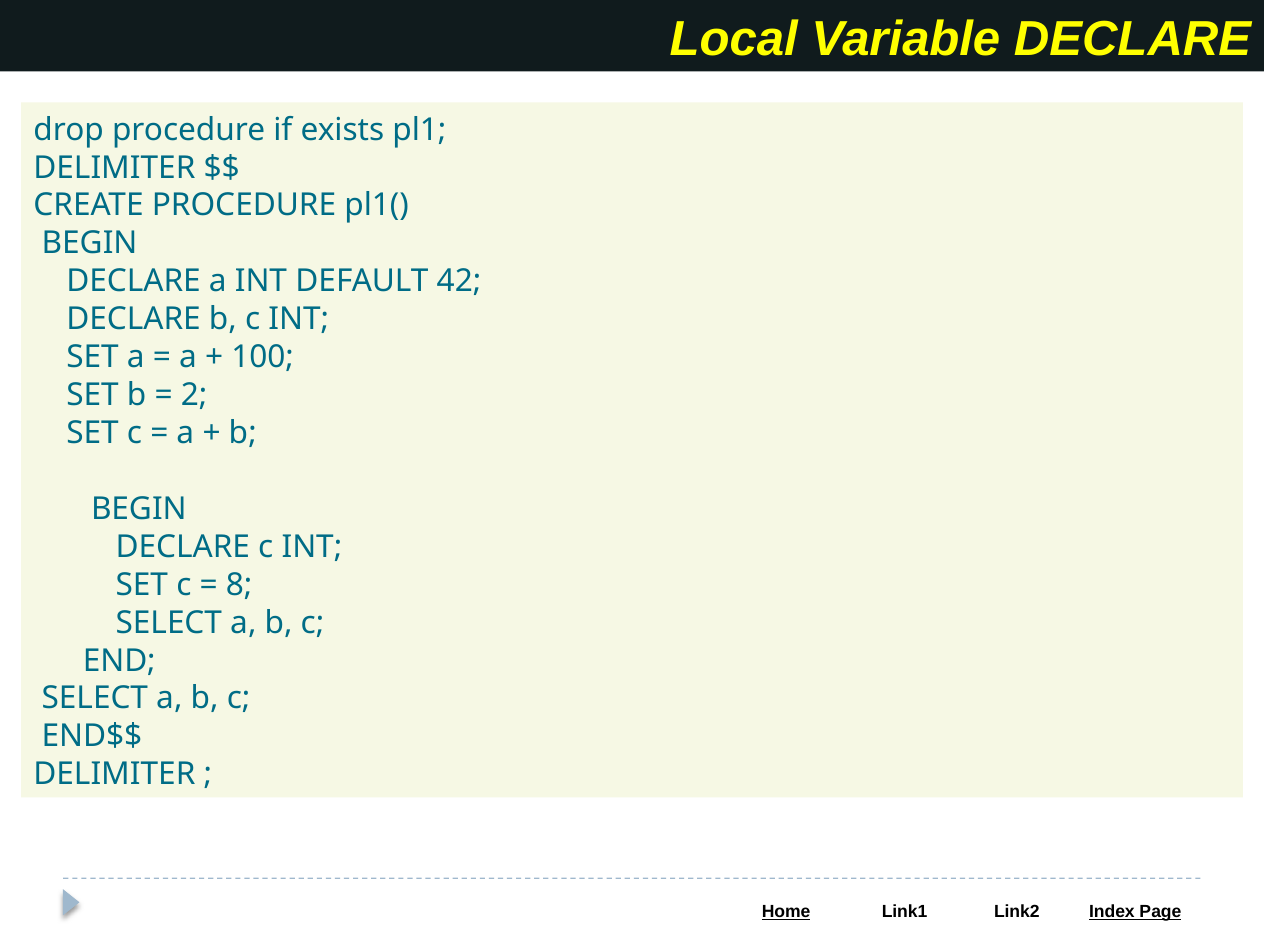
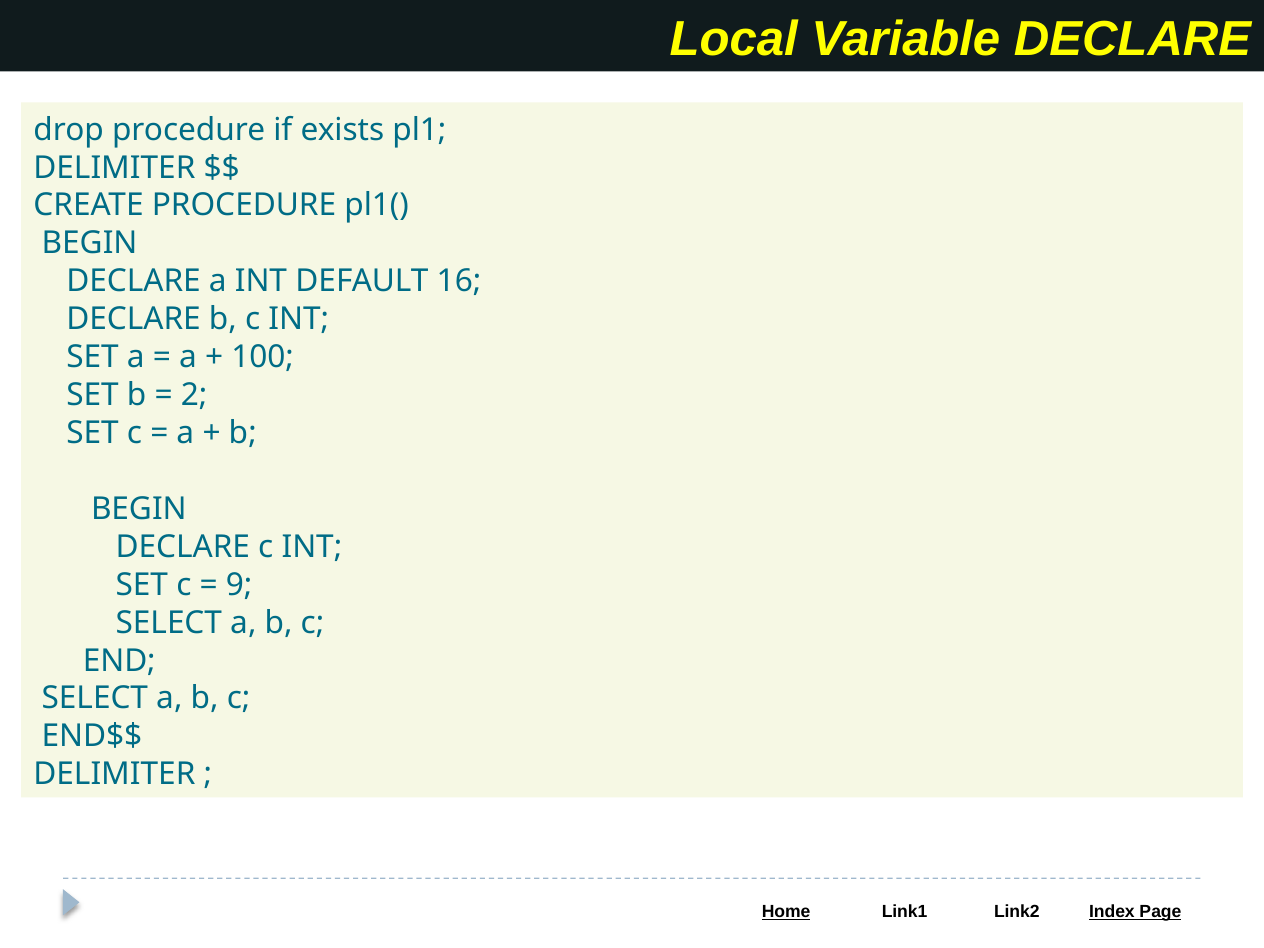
42: 42 -> 16 (459, 281)
8: 8 -> 9 (239, 585)
